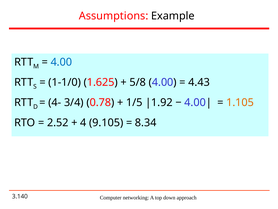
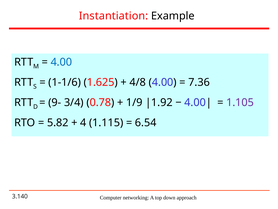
Assumptions: Assumptions -> Instantiation (114, 16)
1-1/0: 1-1/0 -> 1-1/6 (65, 82)
5/8: 5/8 -> 4/8 (138, 82)
4.43: 4.43 -> 7.36 (199, 82)
4-: 4- -> 9- (55, 102)
1/5: 1/5 -> 1/9 (134, 102)
1.105 colour: orange -> purple (240, 102)
2.52: 2.52 -> 5.82 (58, 123)
9.105: 9.105 -> 1.115 (106, 123)
8.34: 8.34 -> 6.54 (146, 123)
